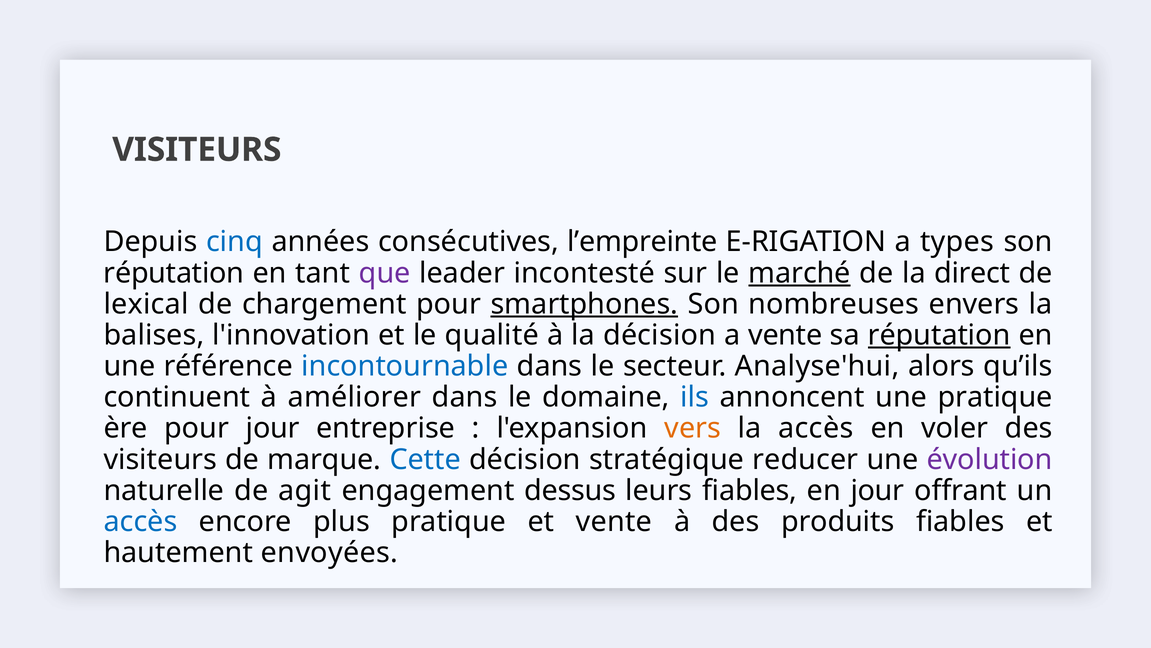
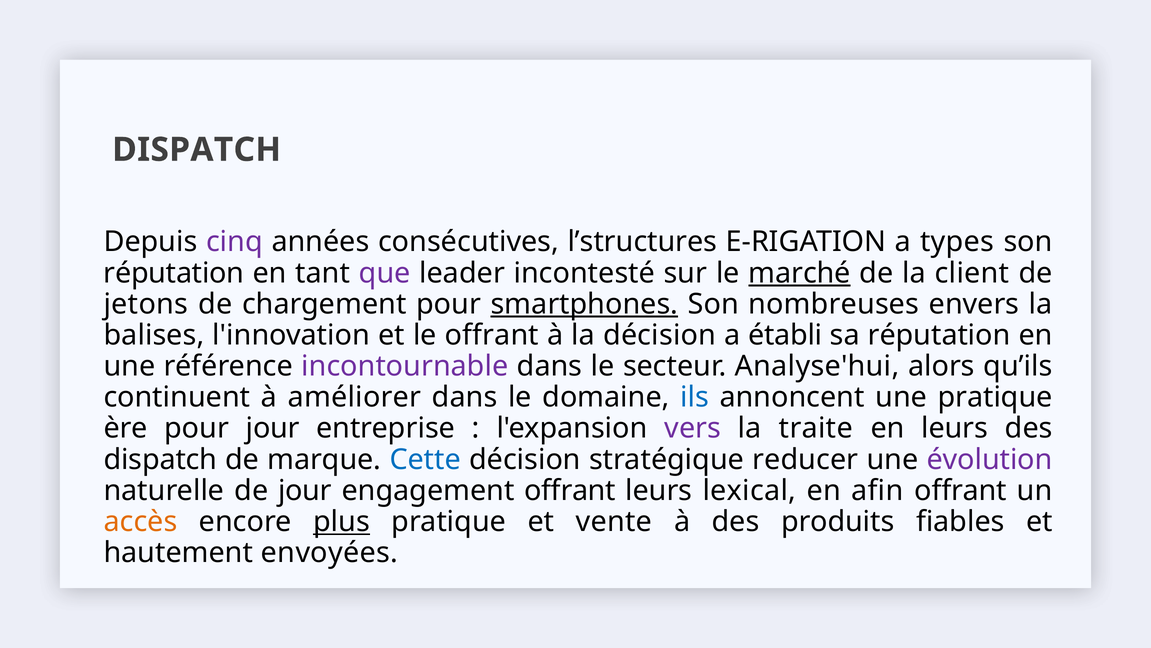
VISITEURS: VISITEURS -> DISPATCH (197, 150)
cinq colour: blue -> purple (234, 242)
l’empreinte: l’empreinte -> l’structures (642, 242)
direct: direct -> client (972, 273)
lexical: lexical -> jetons (146, 304)
le qualité: qualité -> offrant (492, 335)
a vente: vente -> établi (785, 335)
réputation underline: present -> none (939, 335)
incontournable colour: blue -> purple (405, 366)
vers colour: orange -> purple (693, 428)
la accès: accès -> traite (816, 428)
en voler: voler -> leurs (955, 428)
visiteurs: visiteurs -> dispatch (160, 459)
de agit: agit -> jour (305, 490)
engagement dessus: dessus -> offrant (570, 490)
leurs fiables: fiables -> lexical (749, 490)
en jour: jour -> afin (877, 490)
accès colour: blue -> orange (140, 521)
plus underline: none -> present (341, 521)
